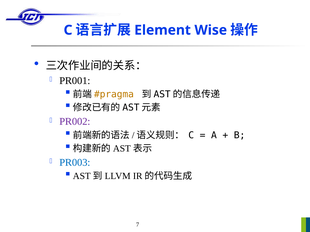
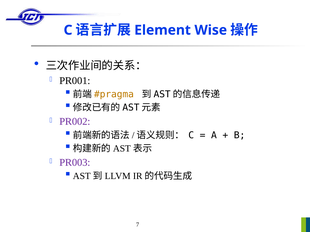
PR003 colour: blue -> purple (75, 163)
